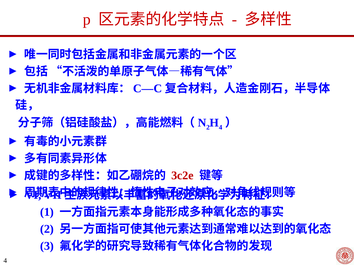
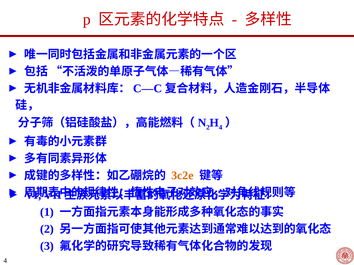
3c2e colour: red -> orange (182, 176)
